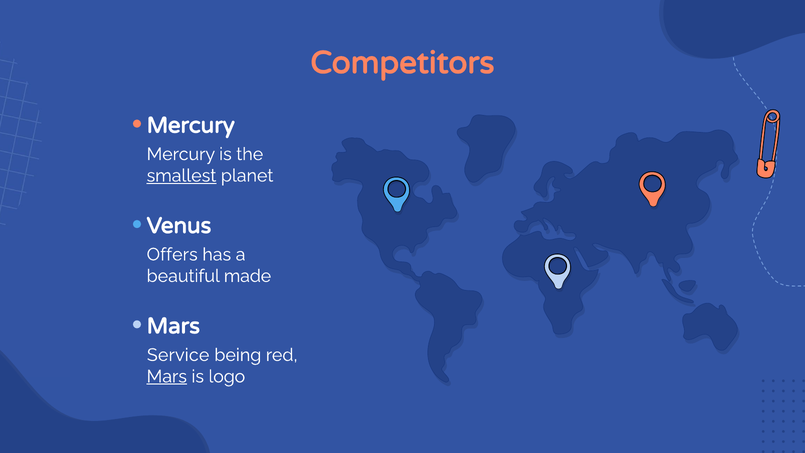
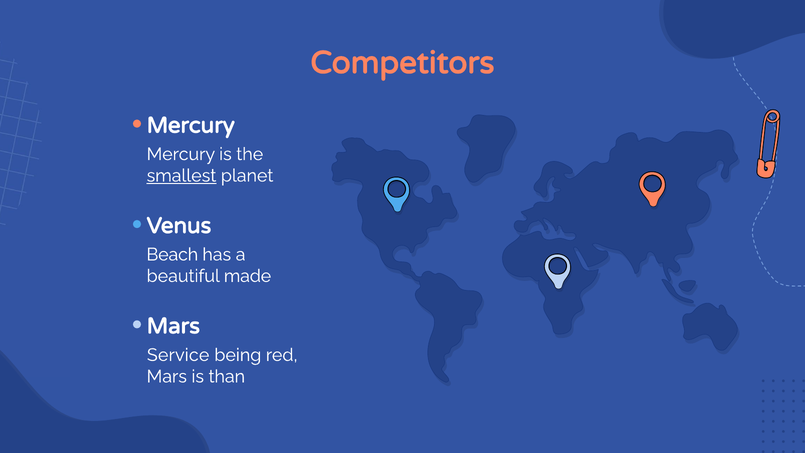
Offers: Offers -> Beach (172, 254)
Mars underline: present -> none (167, 376)
logo: logo -> than (227, 376)
